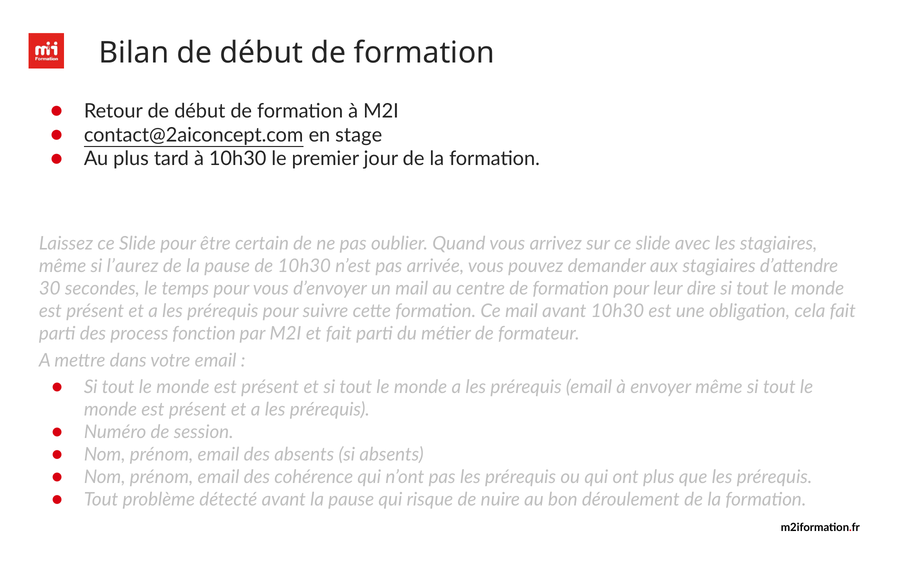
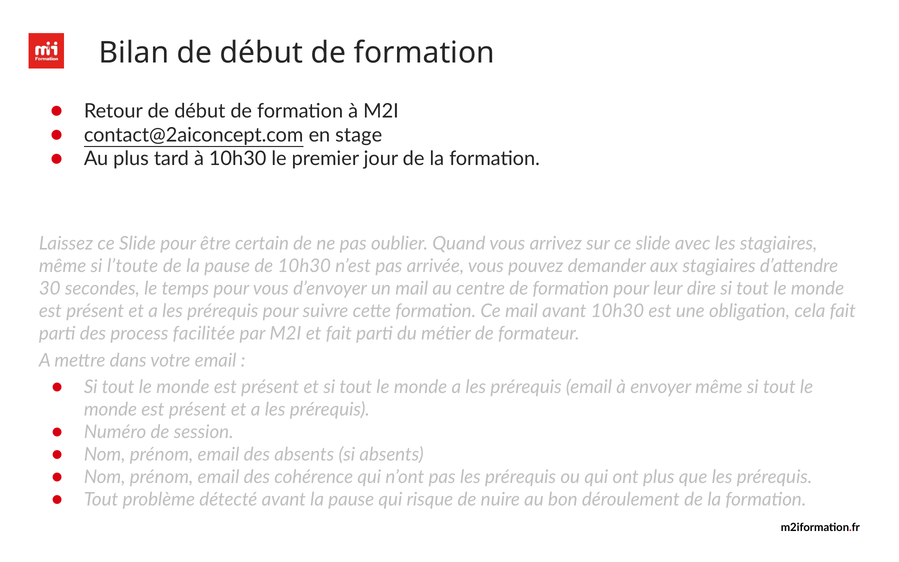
l’aurez: l’aurez -> l’toute (133, 266)
fonction: fonction -> facilitée (204, 333)
